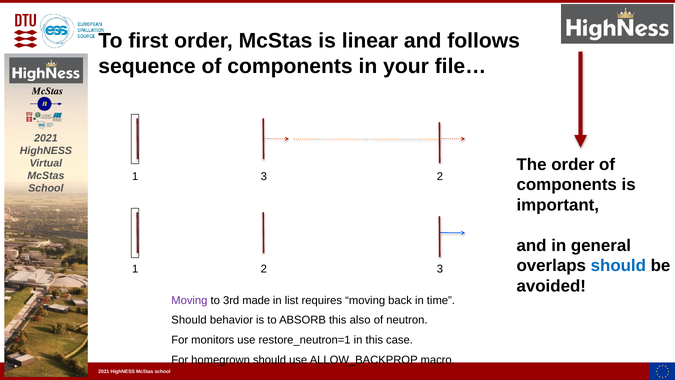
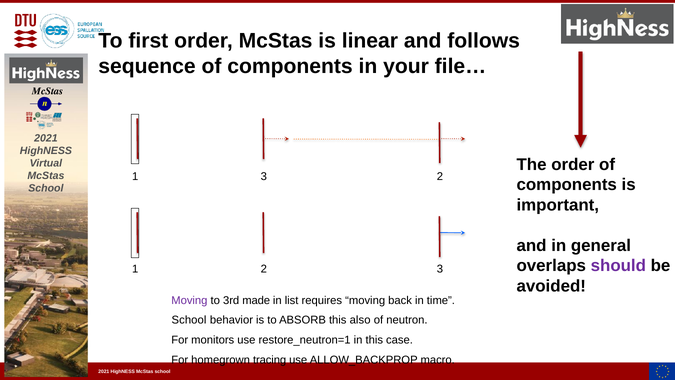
should colour: blue -> purple (618, 266)
Should: Should -> School (189, 320)
homegrown should: should -> tracing (270, 360)
